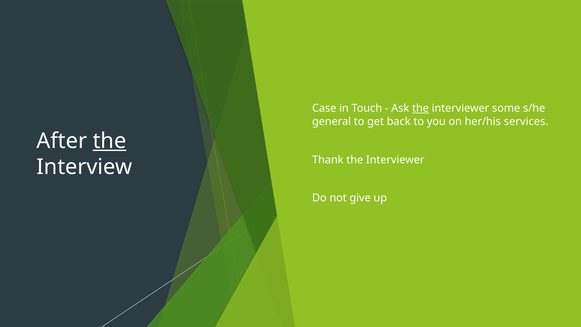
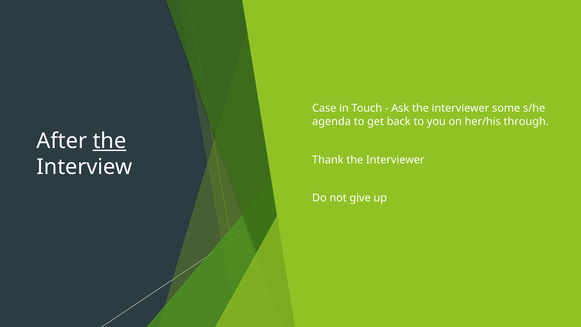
the underline: present -> none (420, 108)
general: general -> agenda (332, 121)
services: services -> through (526, 121)
